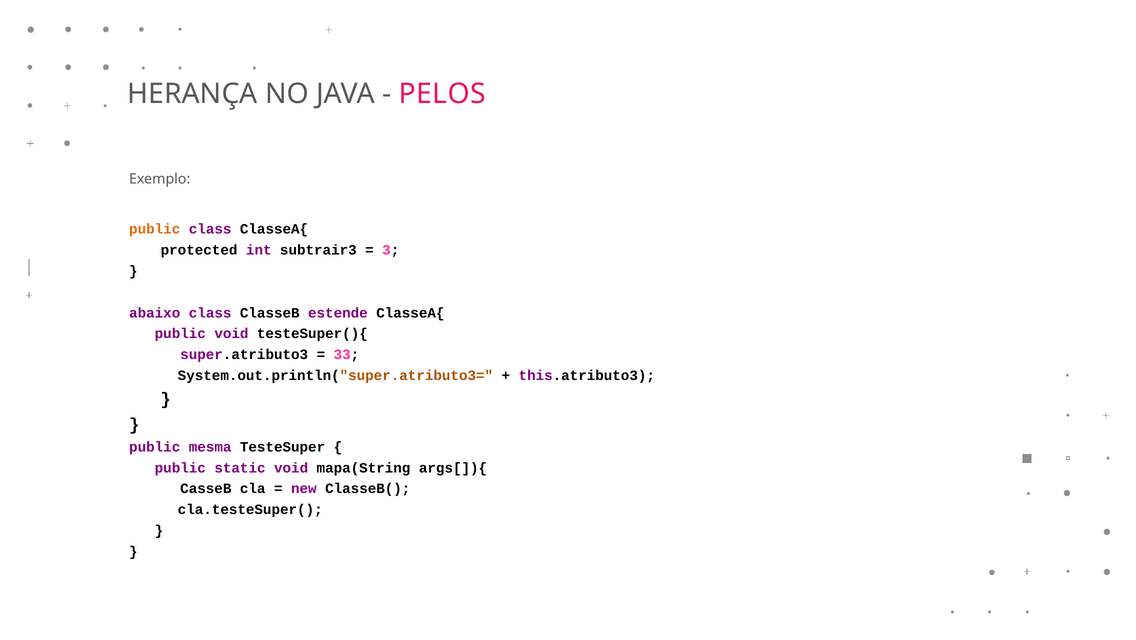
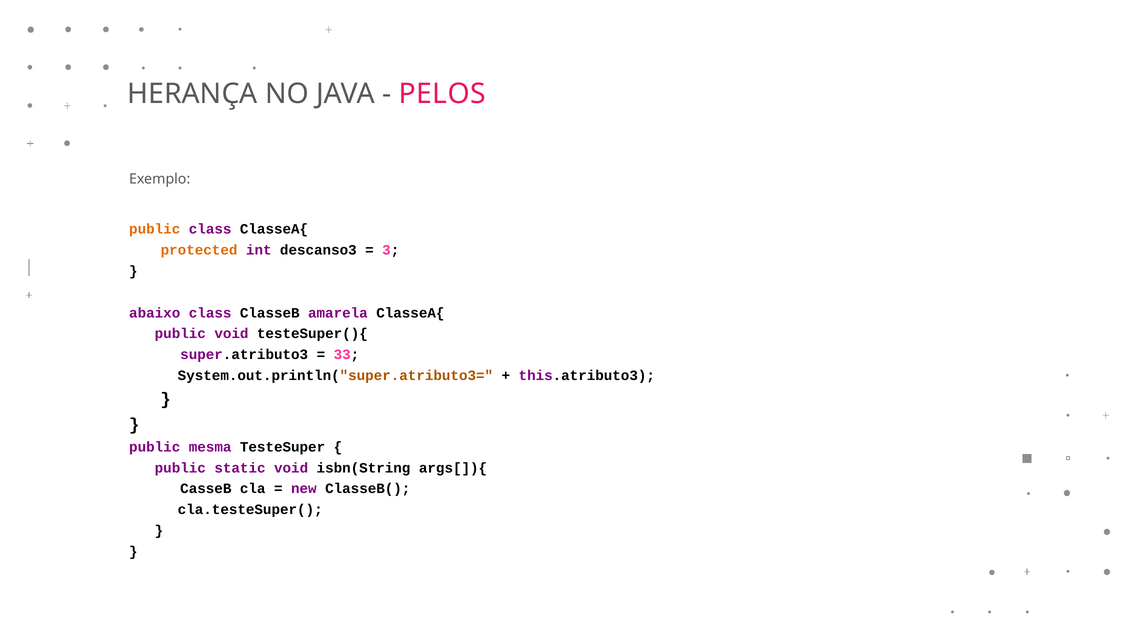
protected colour: black -> orange (199, 250)
subtrair3: subtrair3 -> descanso3 (318, 250)
estende: estende -> amarela (338, 313)
mapa(String: mapa(String -> isbn(String (364, 468)
